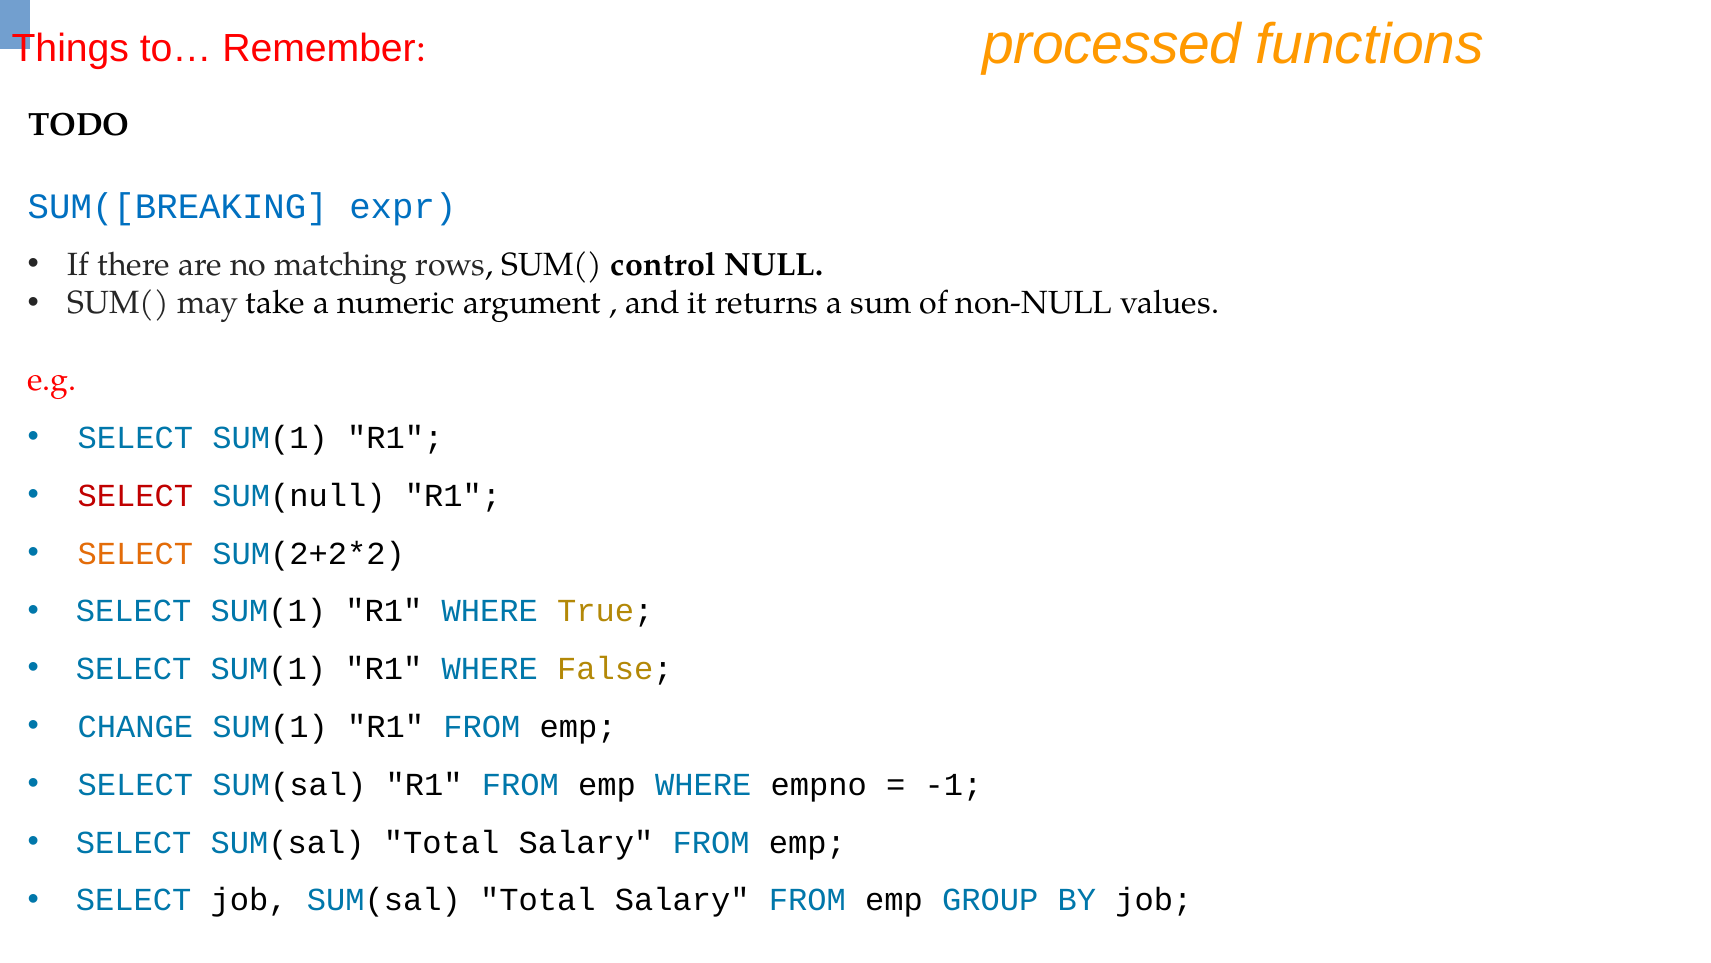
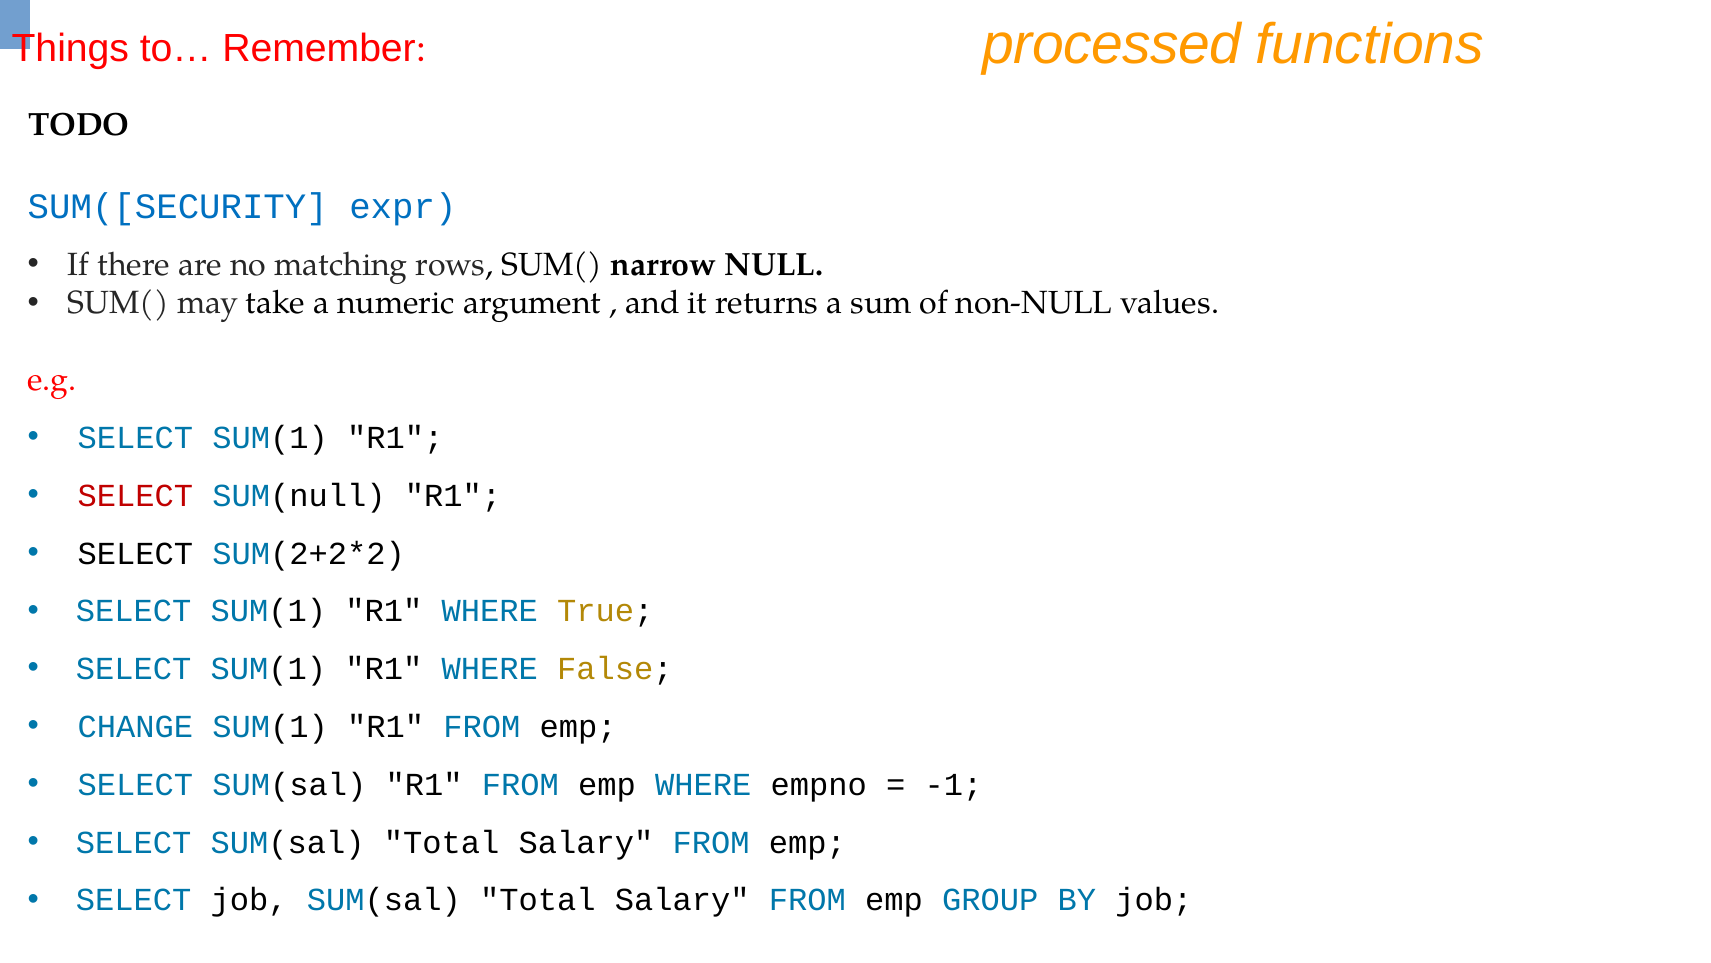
SUM([BREAKING: SUM([BREAKING -> SUM([SECURITY (178, 207)
control: control -> narrow (663, 264)
SELECT colour: orange -> black (135, 553)
